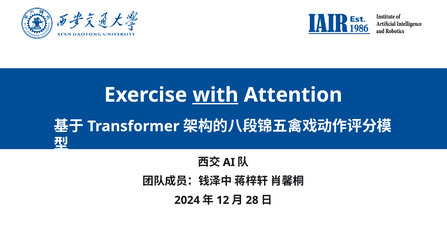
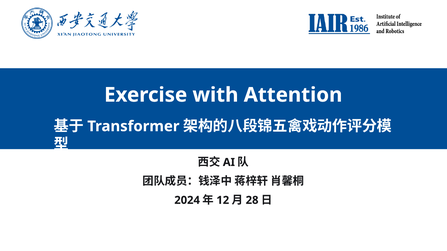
with underline: present -> none (215, 95)
